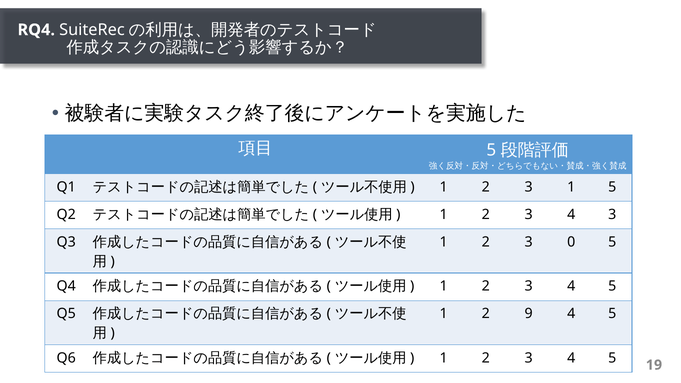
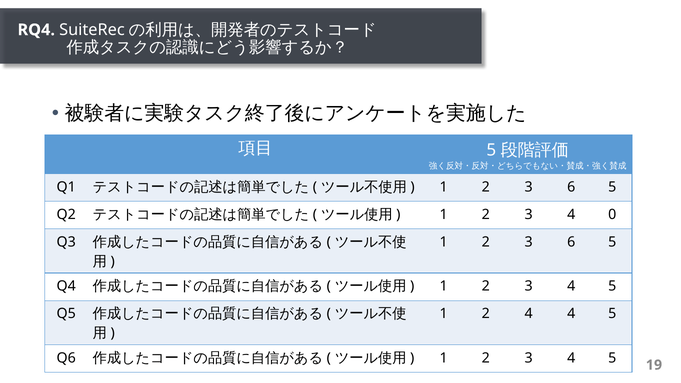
1: 1 -> 6 (571, 187)
4 3: 3 -> 0 (612, 215)
0: 0 -> 6 (571, 242)
2 9: 9 -> 4 (529, 314)
